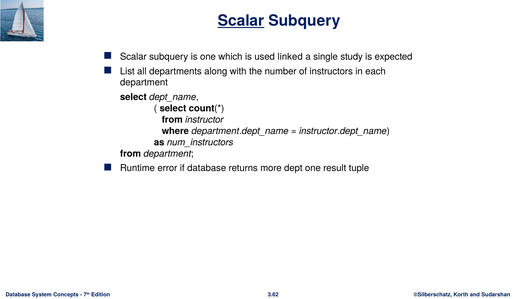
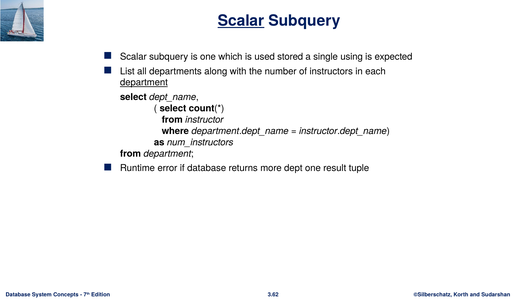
linked: linked -> stored (290, 57)
study: study -> using (352, 57)
department underline: none -> present (144, 82)
